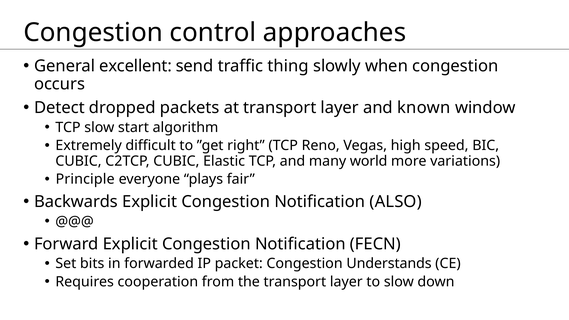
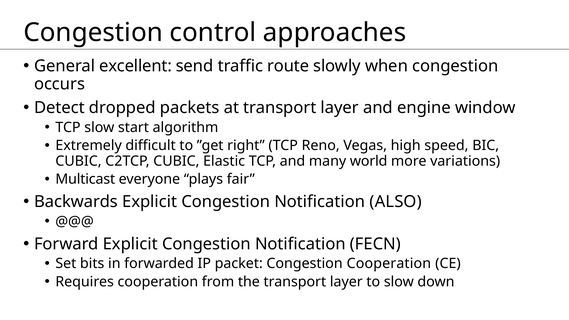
thing: thing -> route (288, 66)
known: known -> engine (424, 108)
Principle: Principle -> Multicast (85, 179)
Congestion Understands: Understands -> Cooperation (389, 264)
